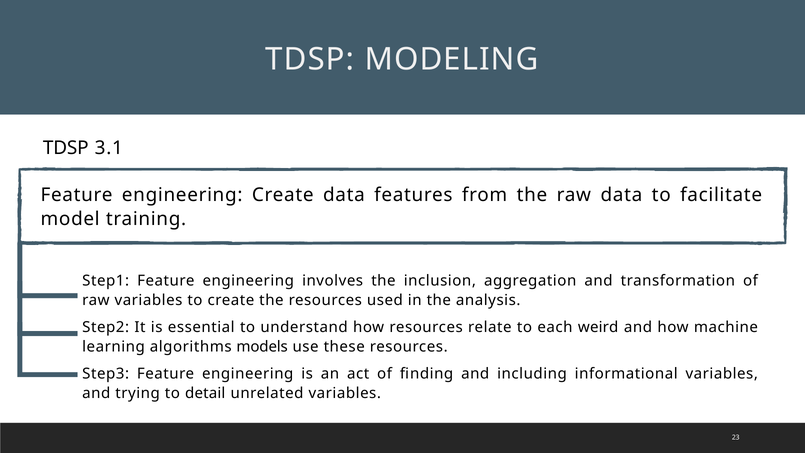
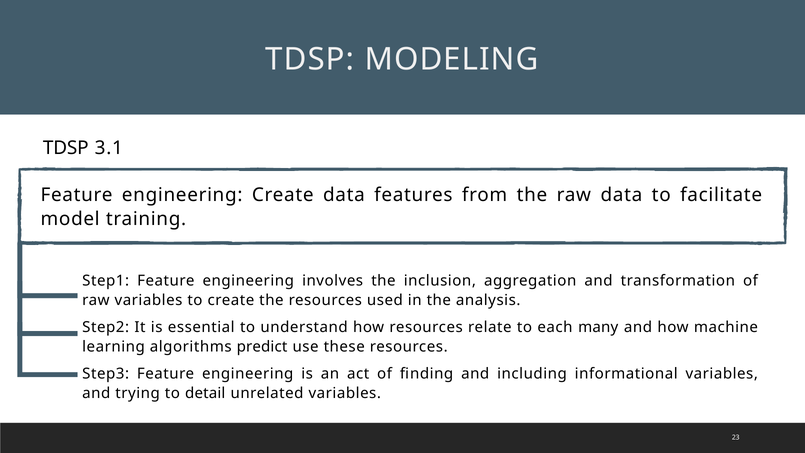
weird: weird -> many (598, 327)
models: models -> predict (262, 347)
